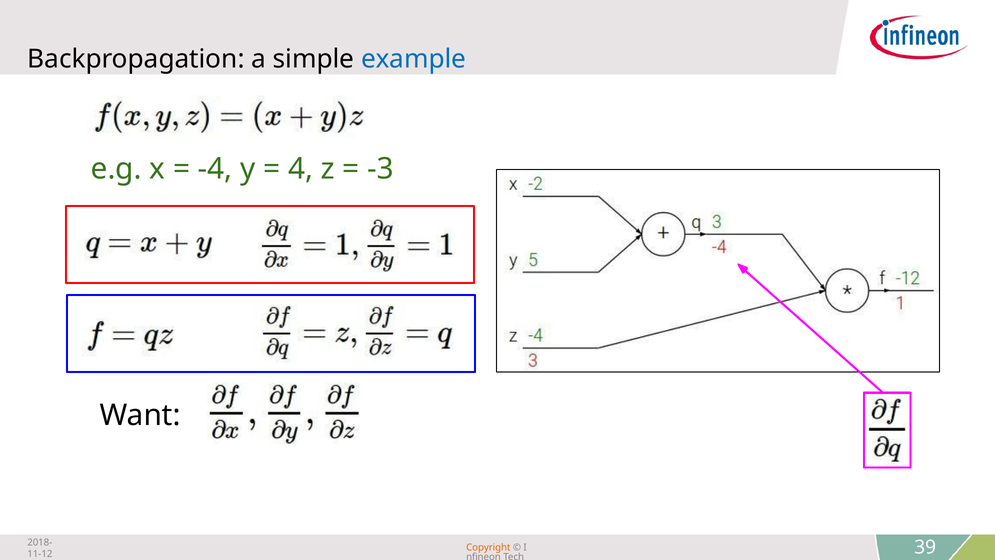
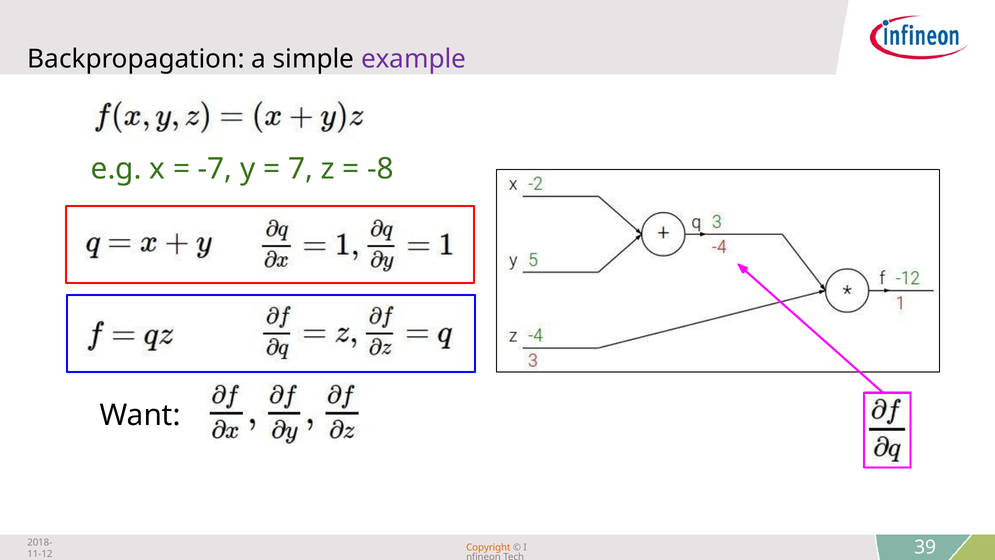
example colour: blue -> purple (414, 59)
-4: -4 -> -7 (215, 169)
4: 4 -> 7 (301, 169)
-3: -3 -> -8 (381, 169)
